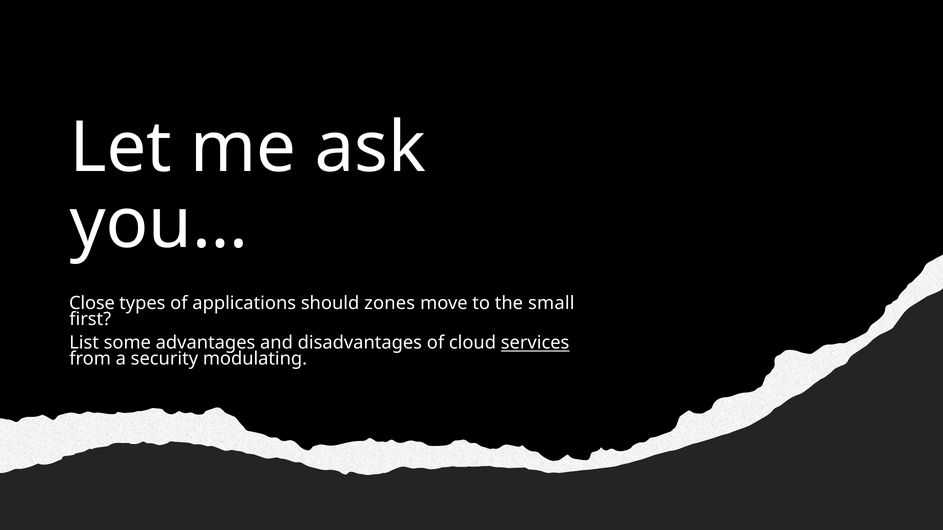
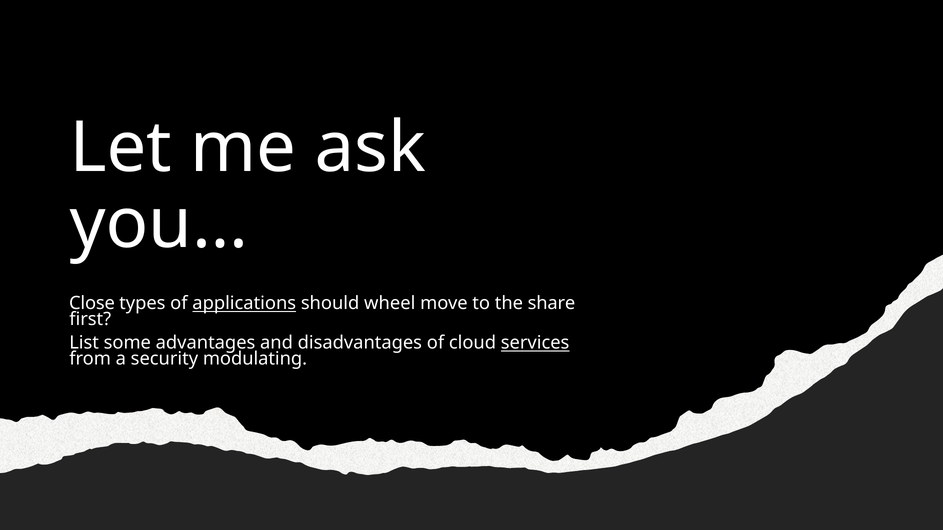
applications underline: none -> present (244, 304)
zones: zones -> wheel (390, 304)
small: small -> share (552, 304)
